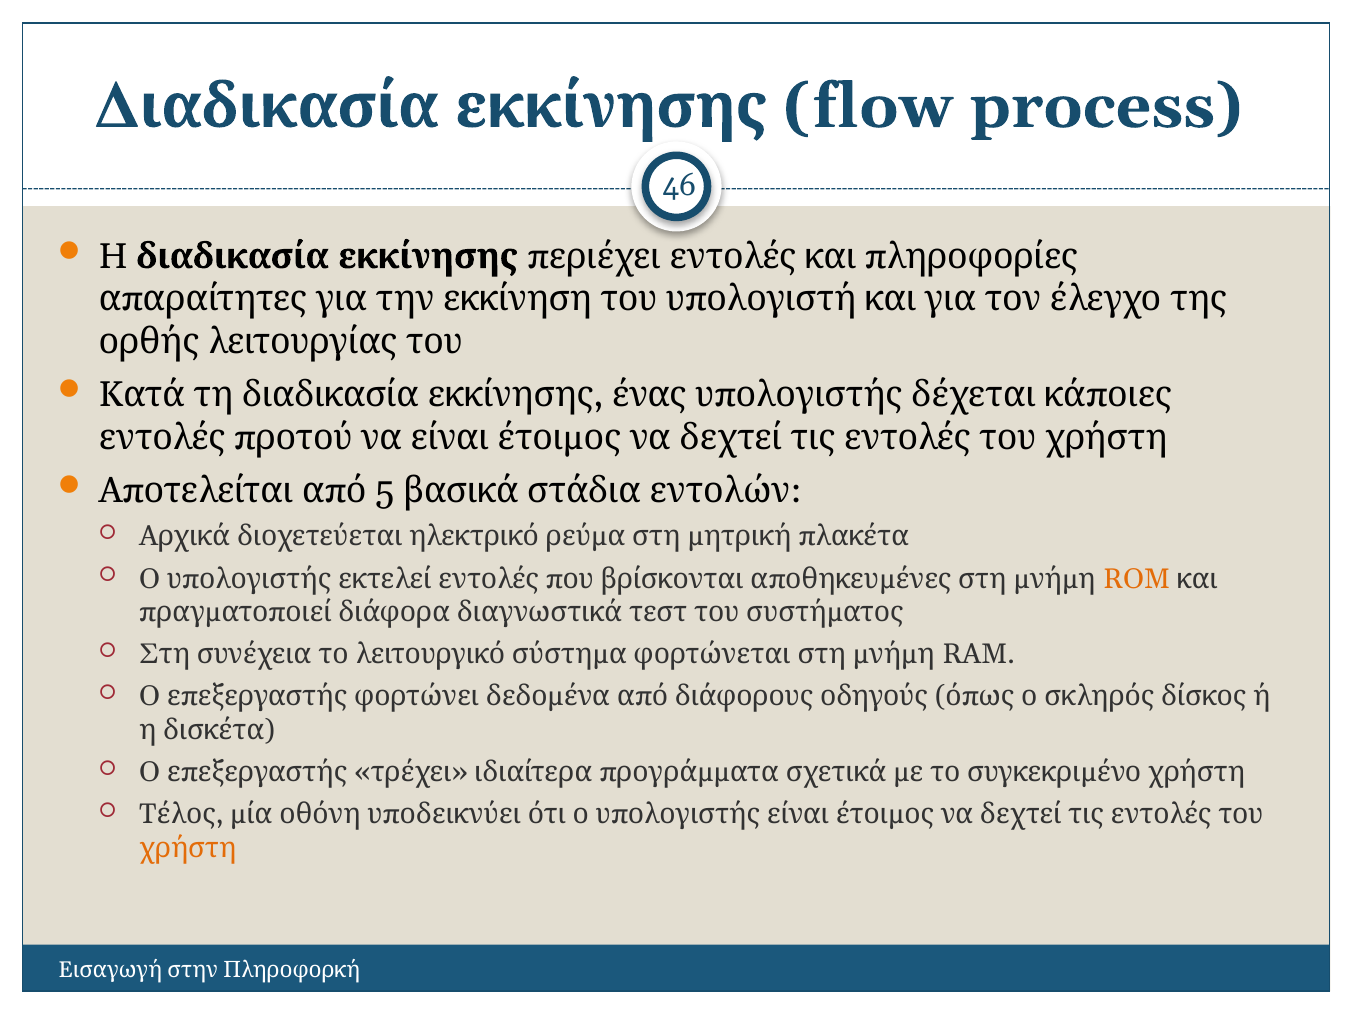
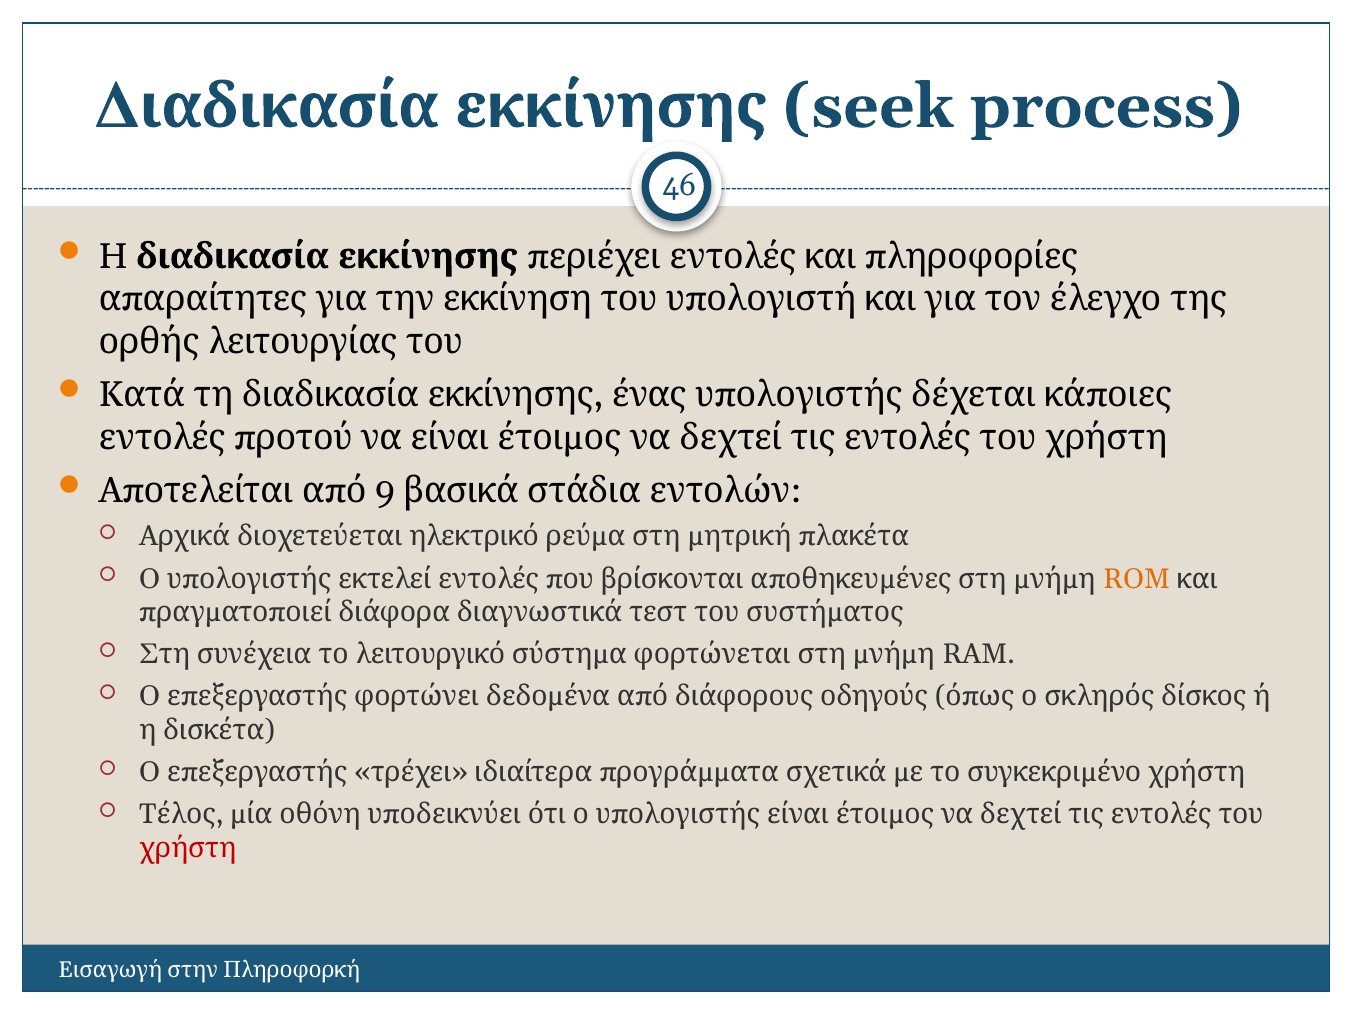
flow: flow -> seek (883, 107)
5: 5 -> 9 (385, 491)
χρήστη colour: orange -> red (188, 849)
